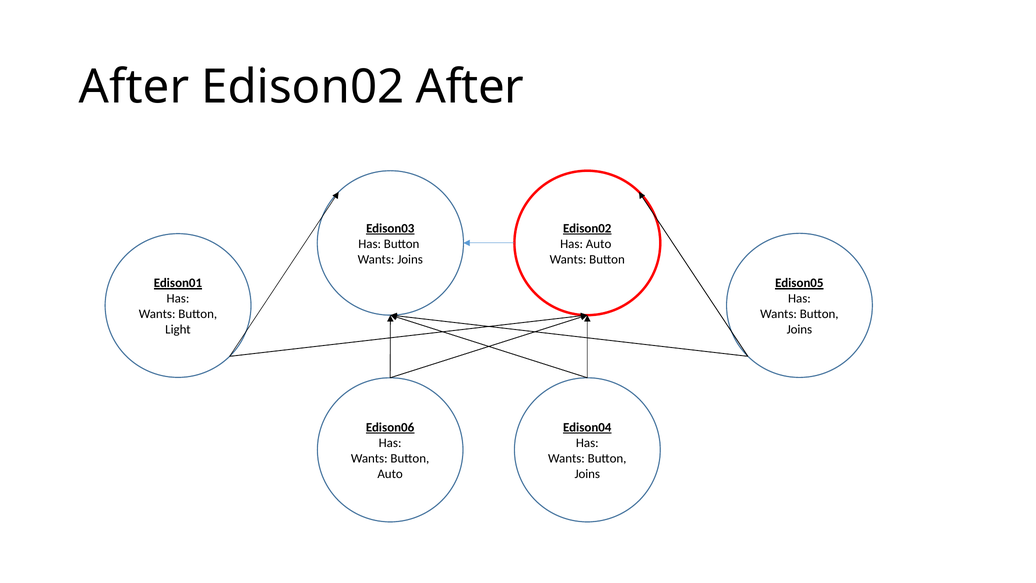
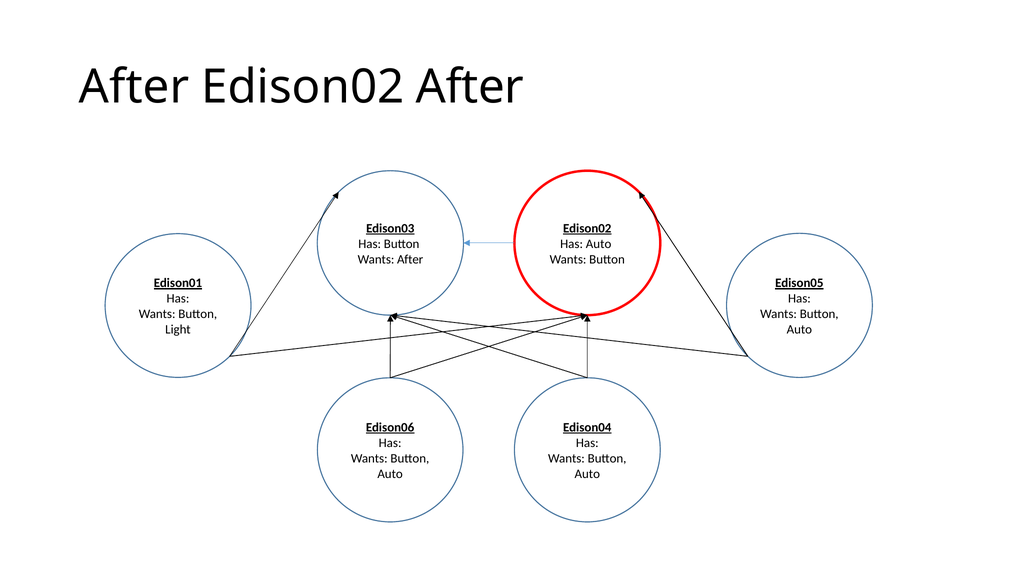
Wants Joins: Joins -> After (410, 259)
Joins: Joins -> Auto (799, 329)
Joins: Joins -> Auto (587, 474)
